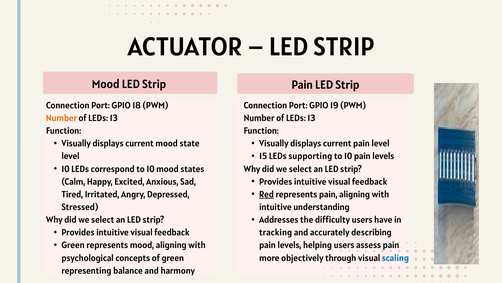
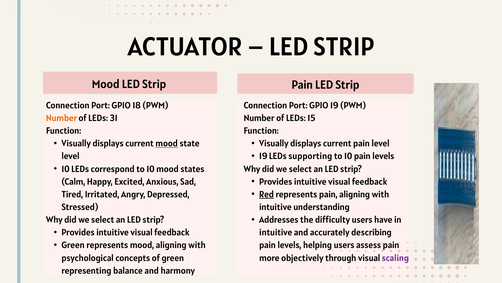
13: 13 -> 31 (114, 118)
13: 13 -> 15 (311, 118)
mood underline: none -> present (167, 143)
15: 15 -> 19 (263, 156)
tracking: tracking -> intuitive (276, 232)
scaling colour: blue -> purple (395, 257)
